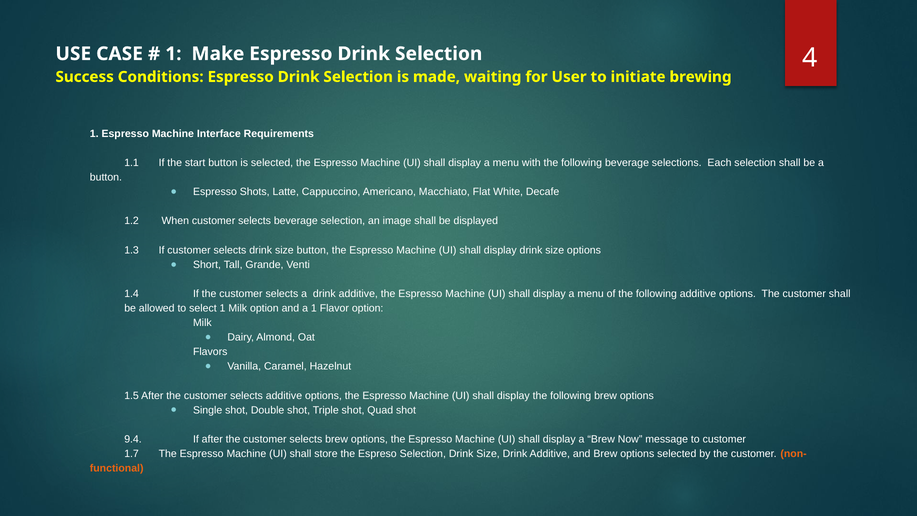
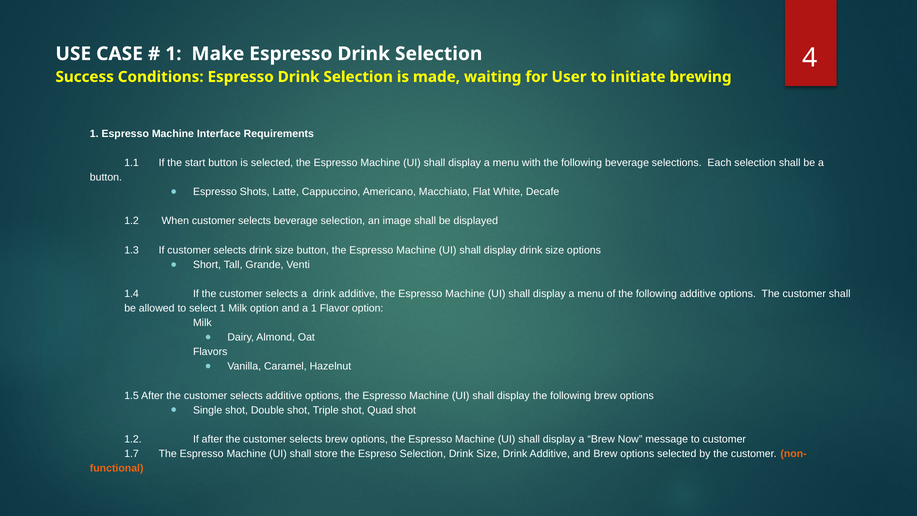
9.4: 9.4 -> 1.2 (133, 439)
